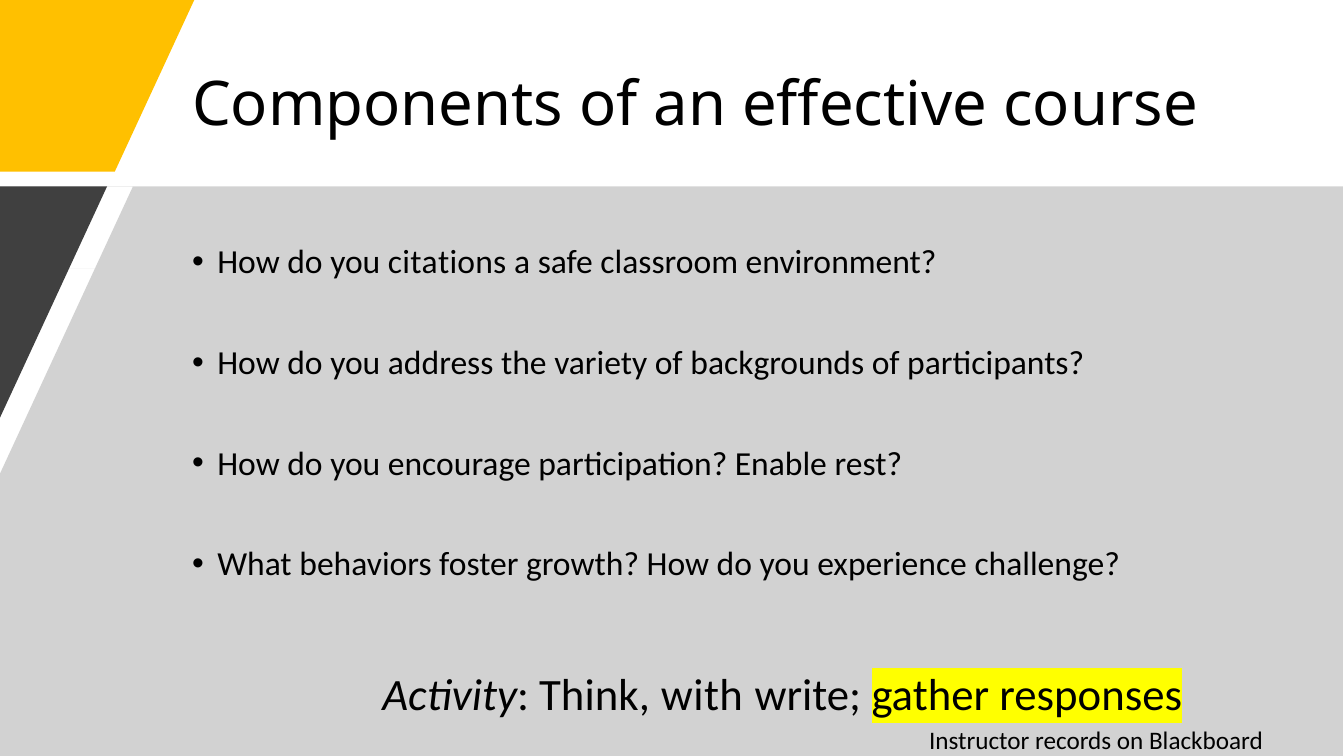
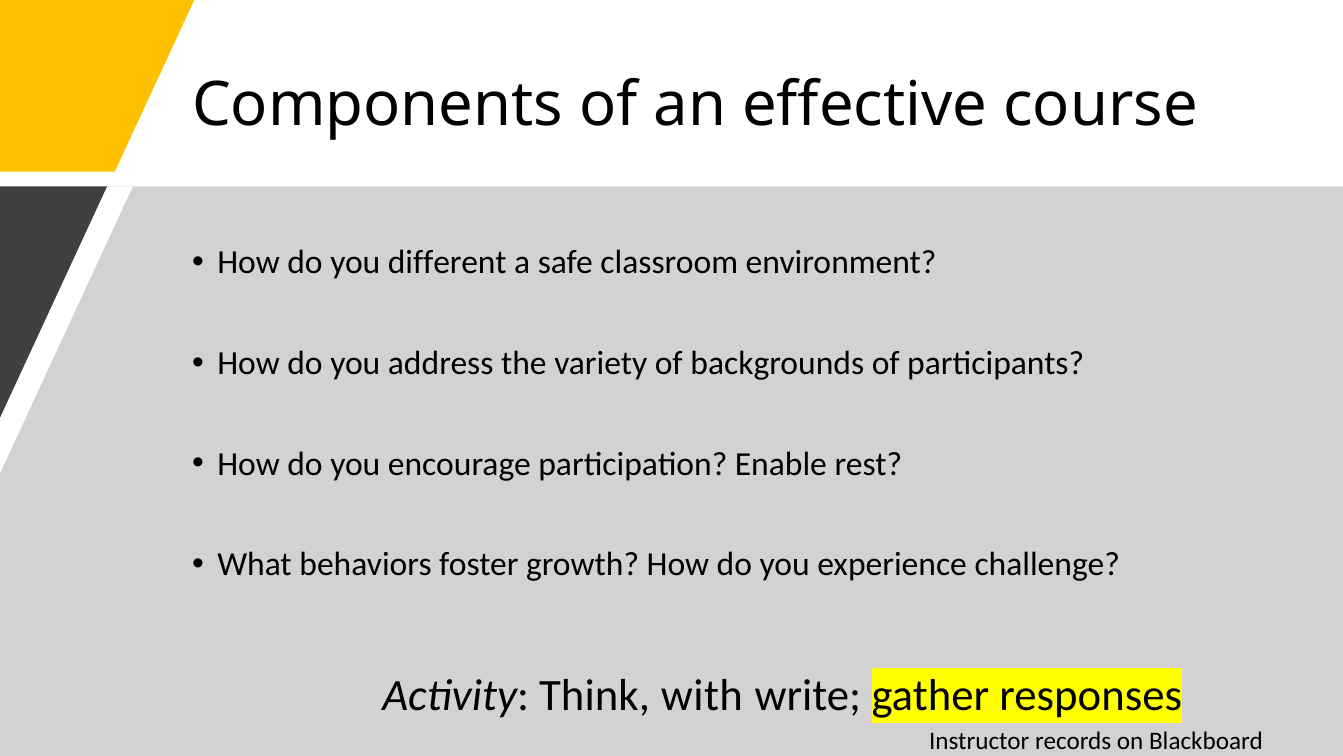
citations: citations -> different (447, 263)
